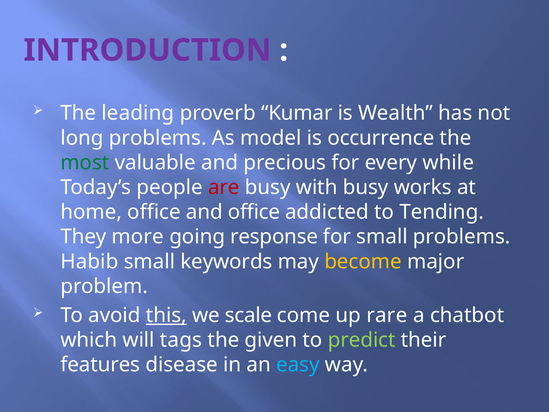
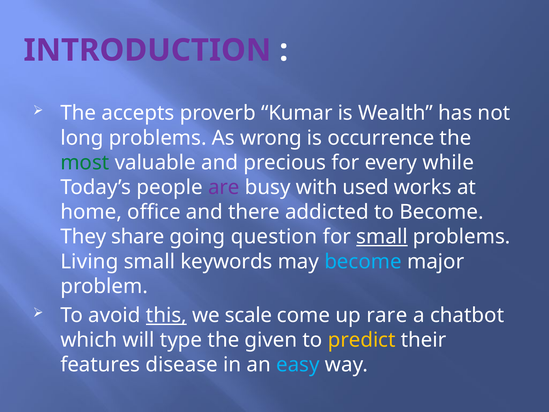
leading: leading -> accepts (138, 113)
model: model -> wrong (271, 138)
are colour: red -> purple (224, 187)
with busy: busy -> used (366, 187)
and office: office -> there (254, 212)
to Tending: Tending -> Become (442, 212)
more: more -> share (138, 237)
response: response -> question (274, 237)
small underline: none -> present (382, 237)
Habib: Habib -> Living (89, 261)
become colour: yellow -> light blue (363, 261)
tags: tags -> type (181, 340)
predict colour: light green -> yellow (362, 340)
